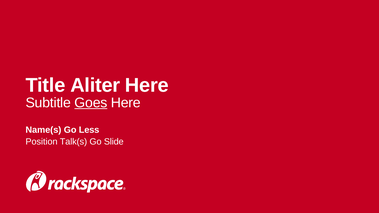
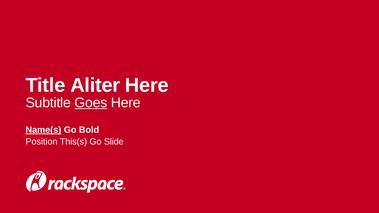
Name(s underline: none -> present (43, 130)
Less: Less -> Bold (89, 130)
Talk(s: Talk(s -> This(s (73, 142)
